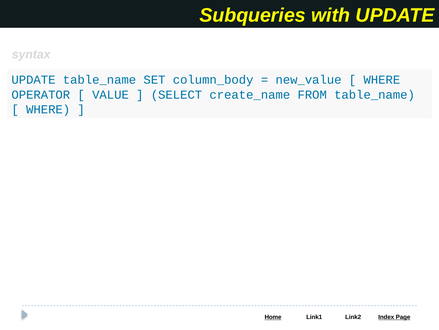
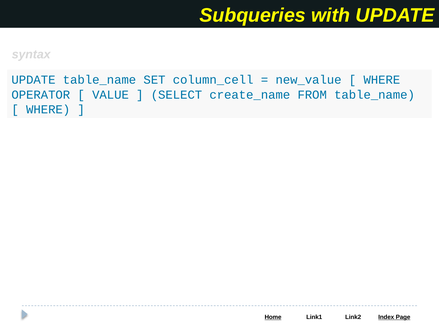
column_body: column_body -> column_cell (213, 80)
